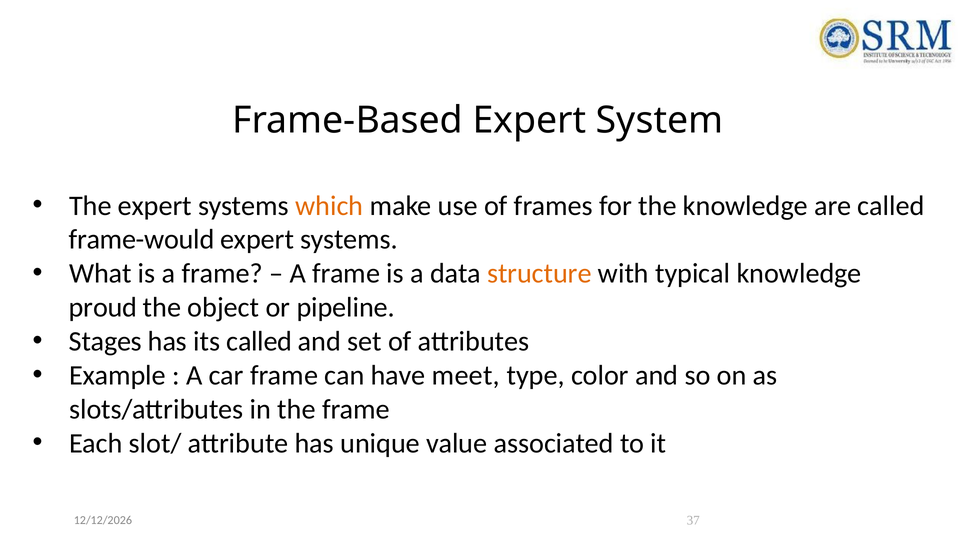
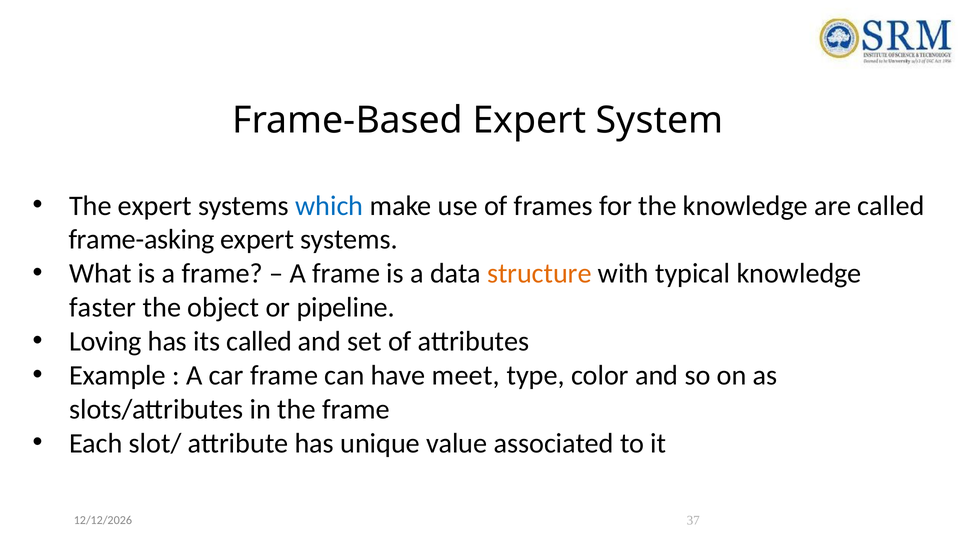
which colour: orange -> blue (329, 206)
frame-would: frame-would -> frame-asking (142, 239)
proud: proud -> faster (103, 307)
Stages: Stages -> Loving (105, 341)
